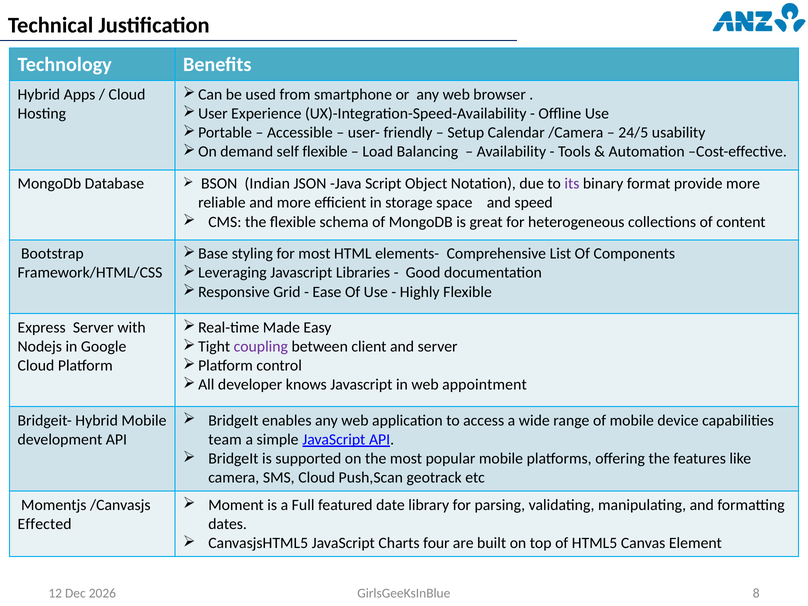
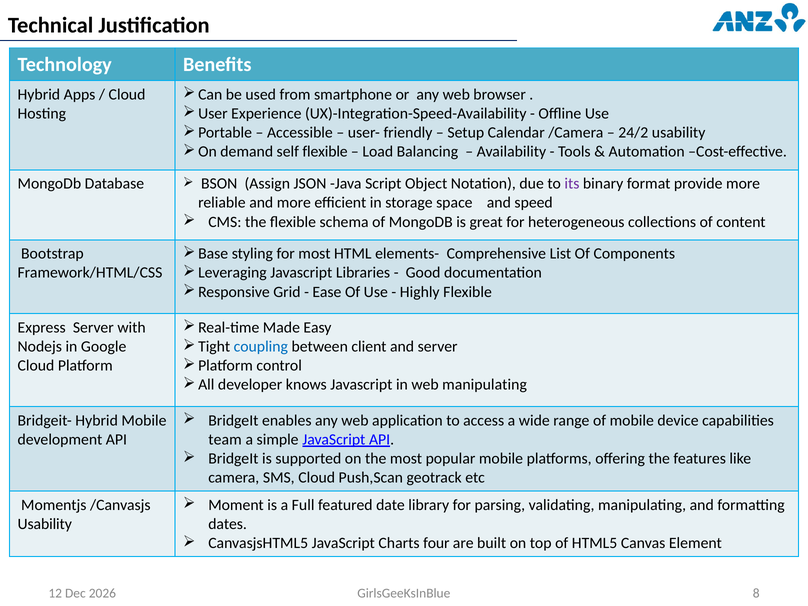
24/5: 24/5 -> 24/2 (633, 133)
Indian: Indian -> Assign (267, 184)
coupling colour: purple -> blue (261, 347)
web appointment: appointment -> manipulating (485, 385)
Effected: Effected -> Usability (45, 524)
